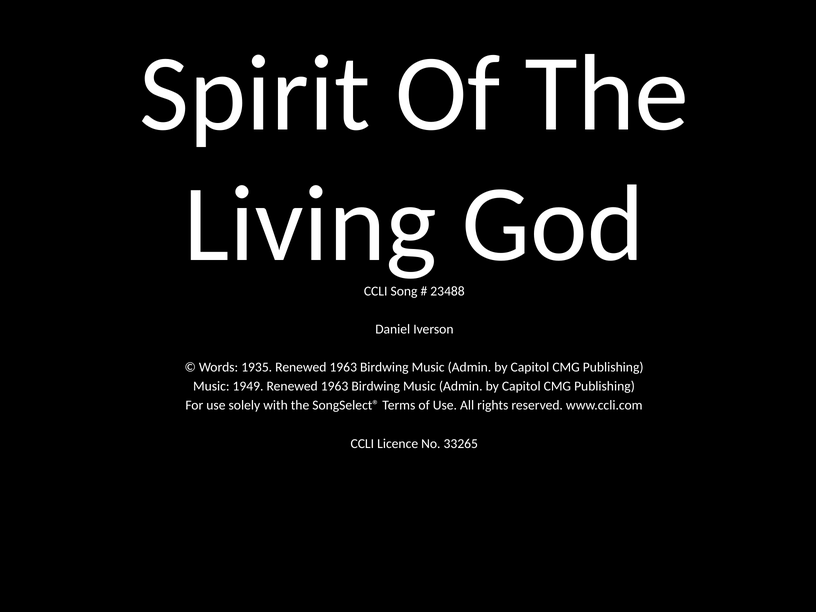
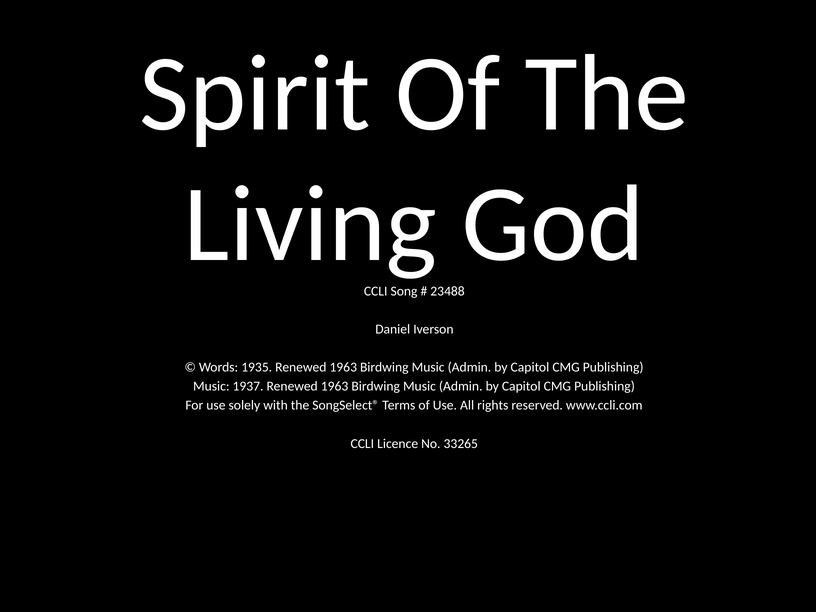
1949: 1949 -> 1937 (248, 386)
